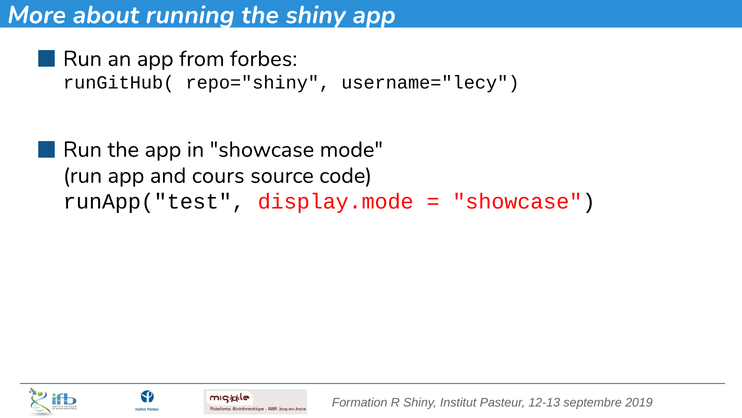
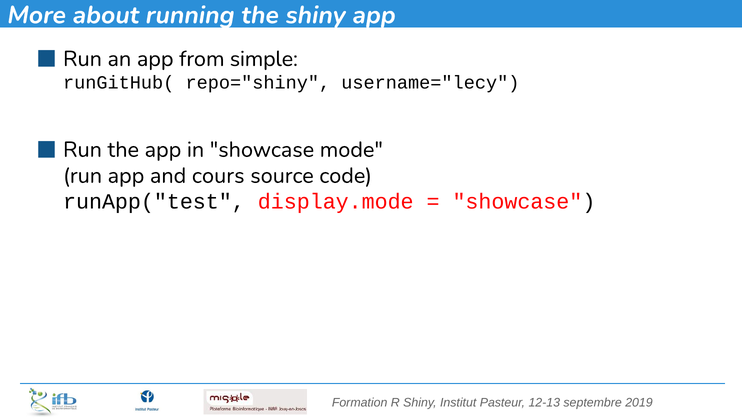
forbes: forbes -> simple (264, 59)
